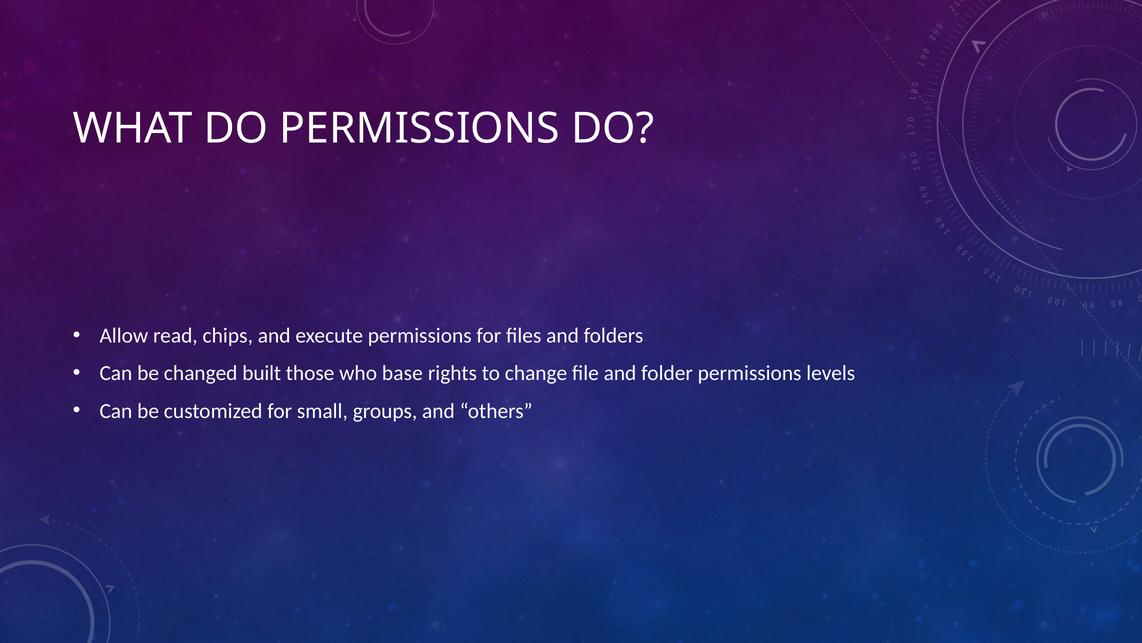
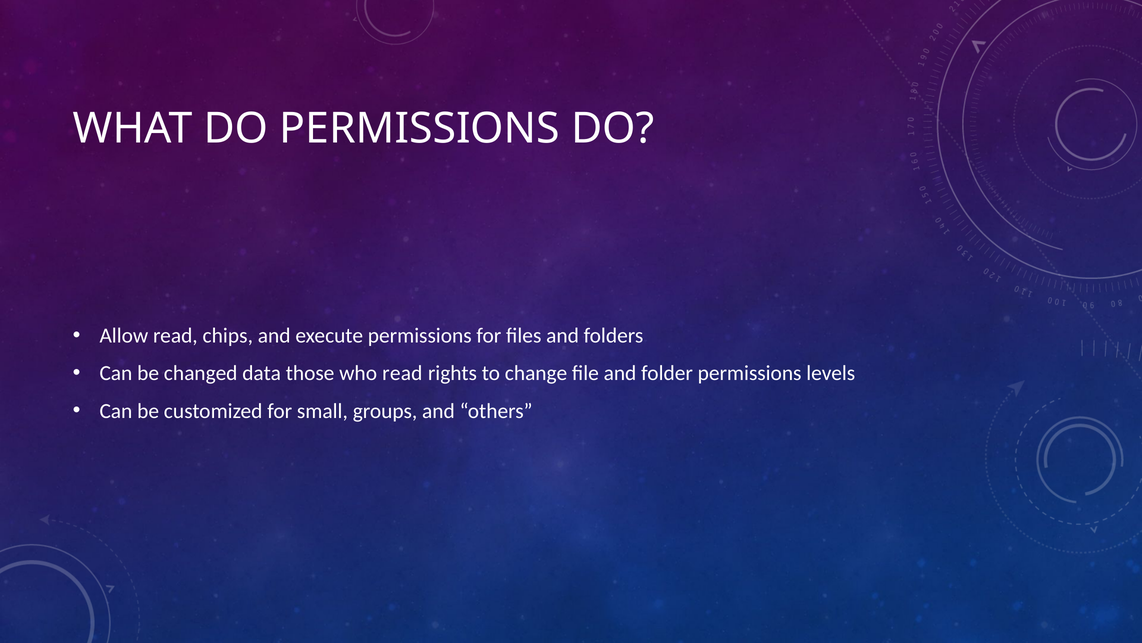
built: built -> data (262, 373)
who base: base -> read (402, 373)
